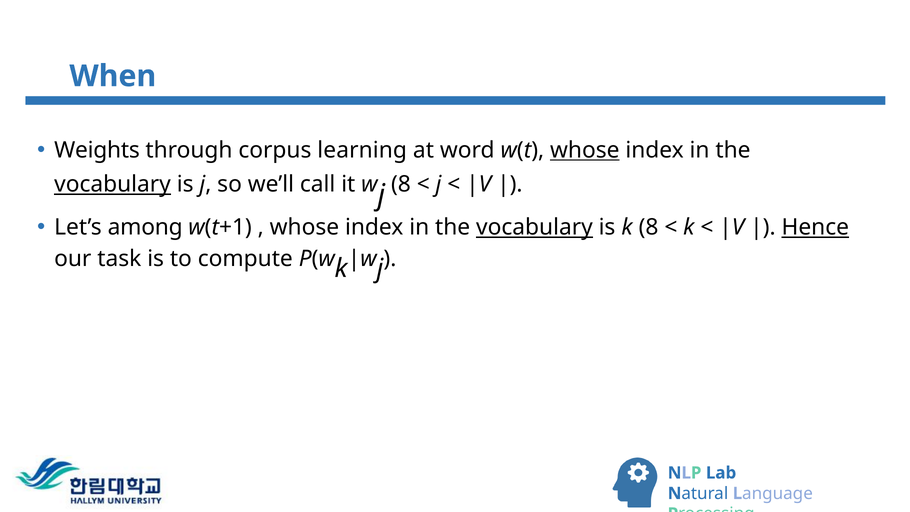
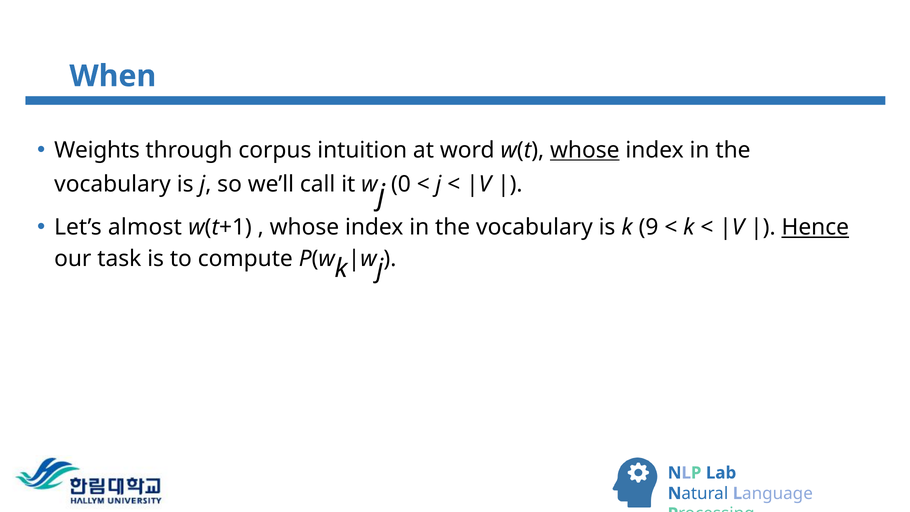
learning: learning -> intuition (362, 150)
vocabulary underline: present -> none (113, 184)
j 8: 8 -> 0 (401, 184)
among: among -> almost (145, 227)
vocabulary underline: present -> none (534, 227)
k 8: 8 -> 9 (649, 227)
